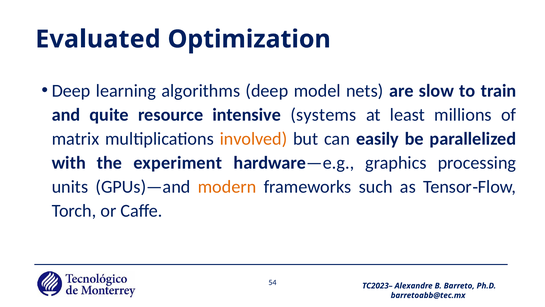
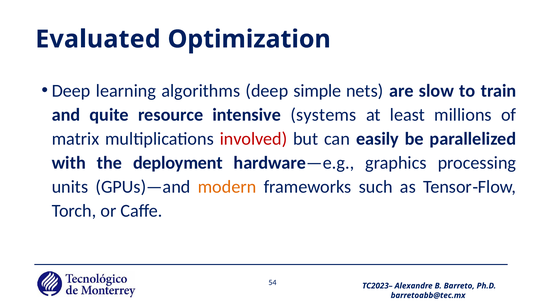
model: model -> simple (317, 91)
involved colour: orange -> red (253, 139)
experiment: experiment -> deployment (178, 163)
